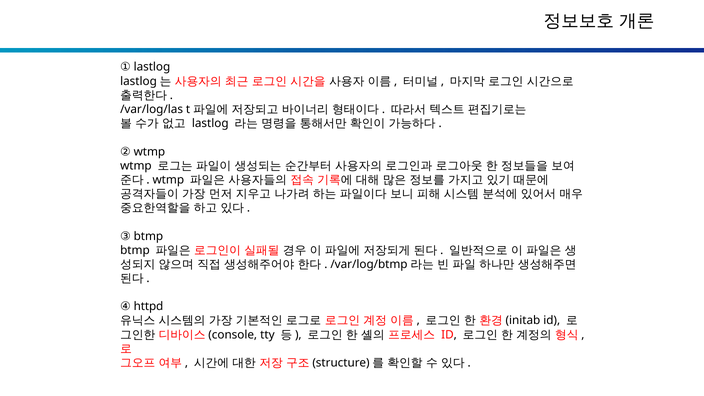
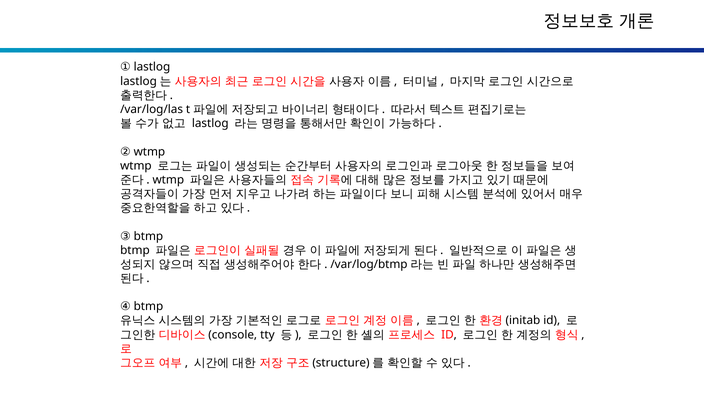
④ httpd: httpd -> btmp (148, 307)
